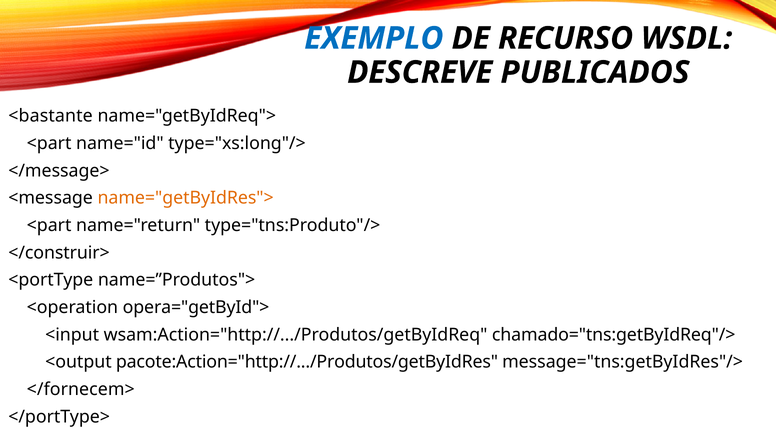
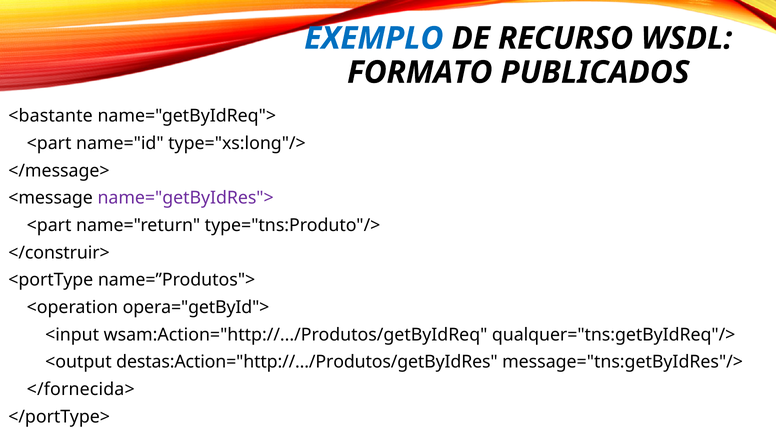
DESCREVE: DESCREVE -> FORMATO (420, 72)
name="getByIdRes"> colour: orange -> purple (186, 198)
chamado="tns:getByIdReq"/>: chamado="tns:getByIdReq"/> -> qualquer="tns:getByIdReq"/> (614, 334)
pacote:Action="http://.../Produtos/getByIdRes: pacote:Action="http://.../Produtos/getByIdRes -> destas:Action="http://.../Produtos/getByIdRes (307, 362)
</fornecem>: </fornecem> -> </fornecida> (81, 389)
